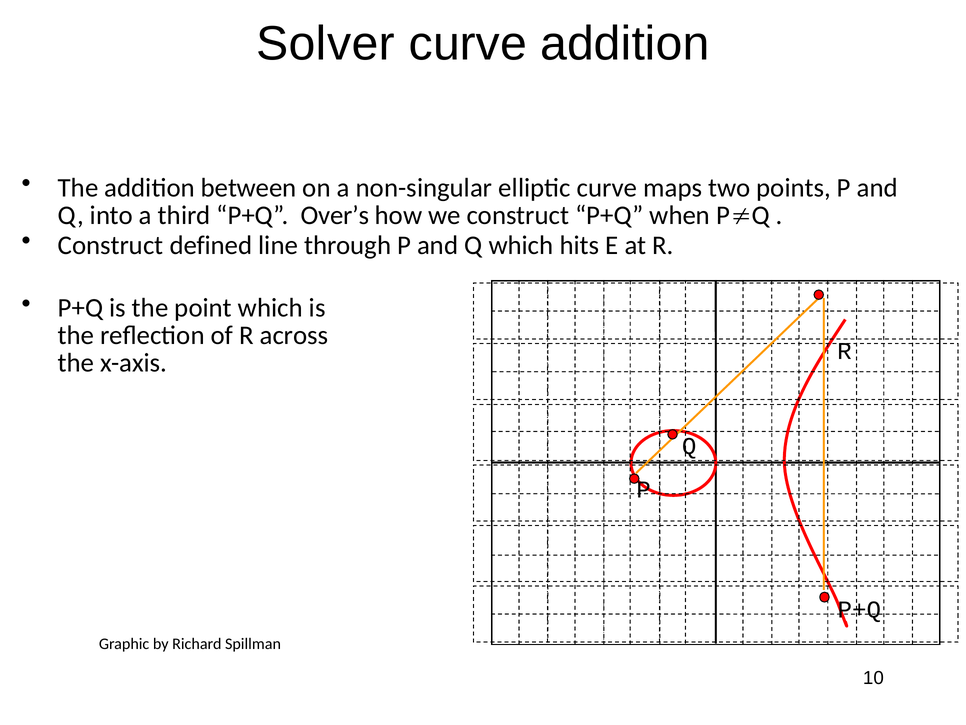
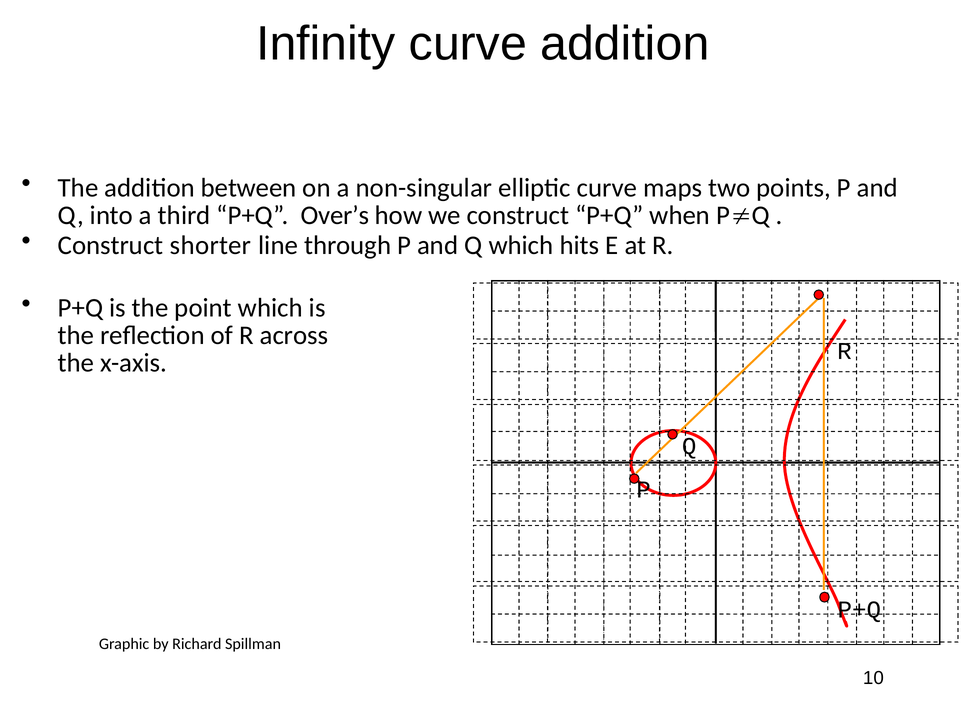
Solver: Solver -> Infinity (326, 44)
defined: defined -> shorter (211, 245)
